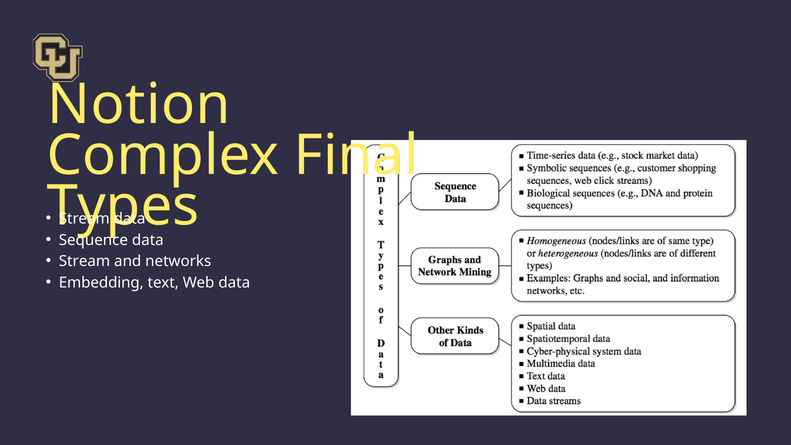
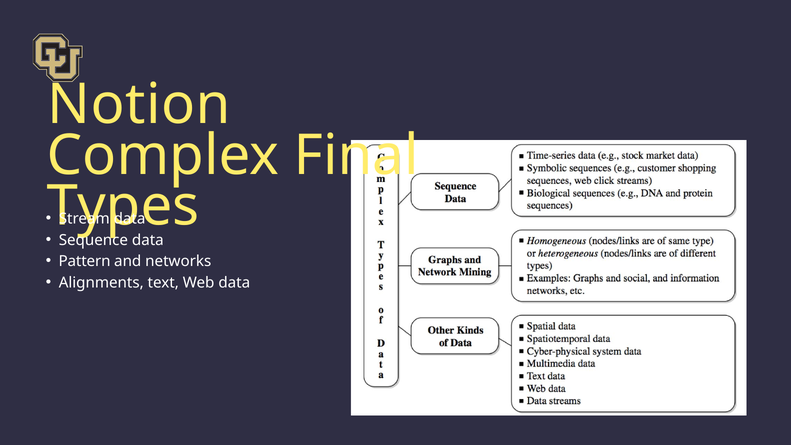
Stream: Stream -> Pattern (85, 261)
Embedding: Embedding -> Alignments (101, 283)
